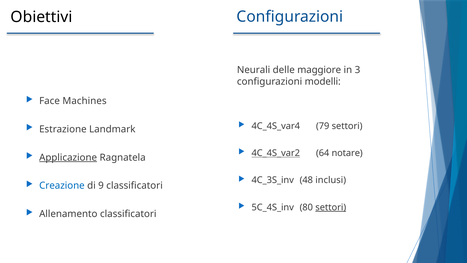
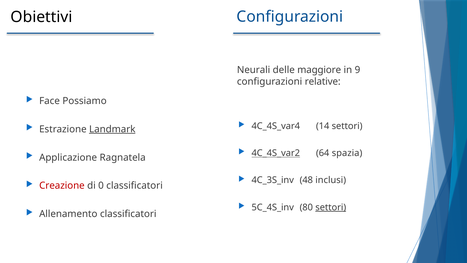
3: 3 -> 9 (357, 70)
modelli: modelli -> relative (323, 81)
Machines: Machines -> Possiamo (85, 101)
79: 79 -> 14 (323, 126)
Landmark underline: none -> present (112, 129)
notare: notare -> spazia (347, 153)
Applicazione underline: present -> none (68, 157)
Creazione colour: blue -> red (62, 186)
9: 9 -> 0 (101, 186)
